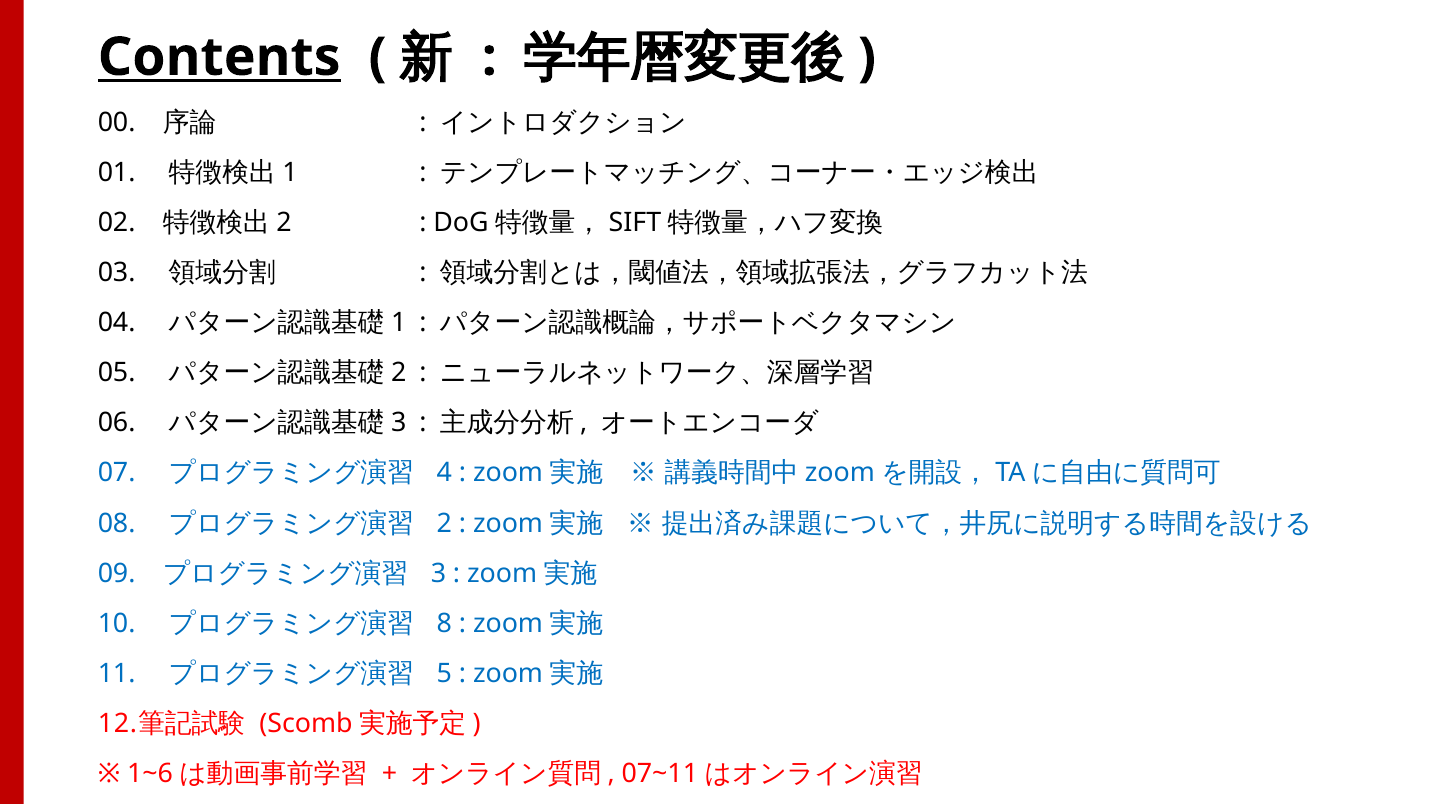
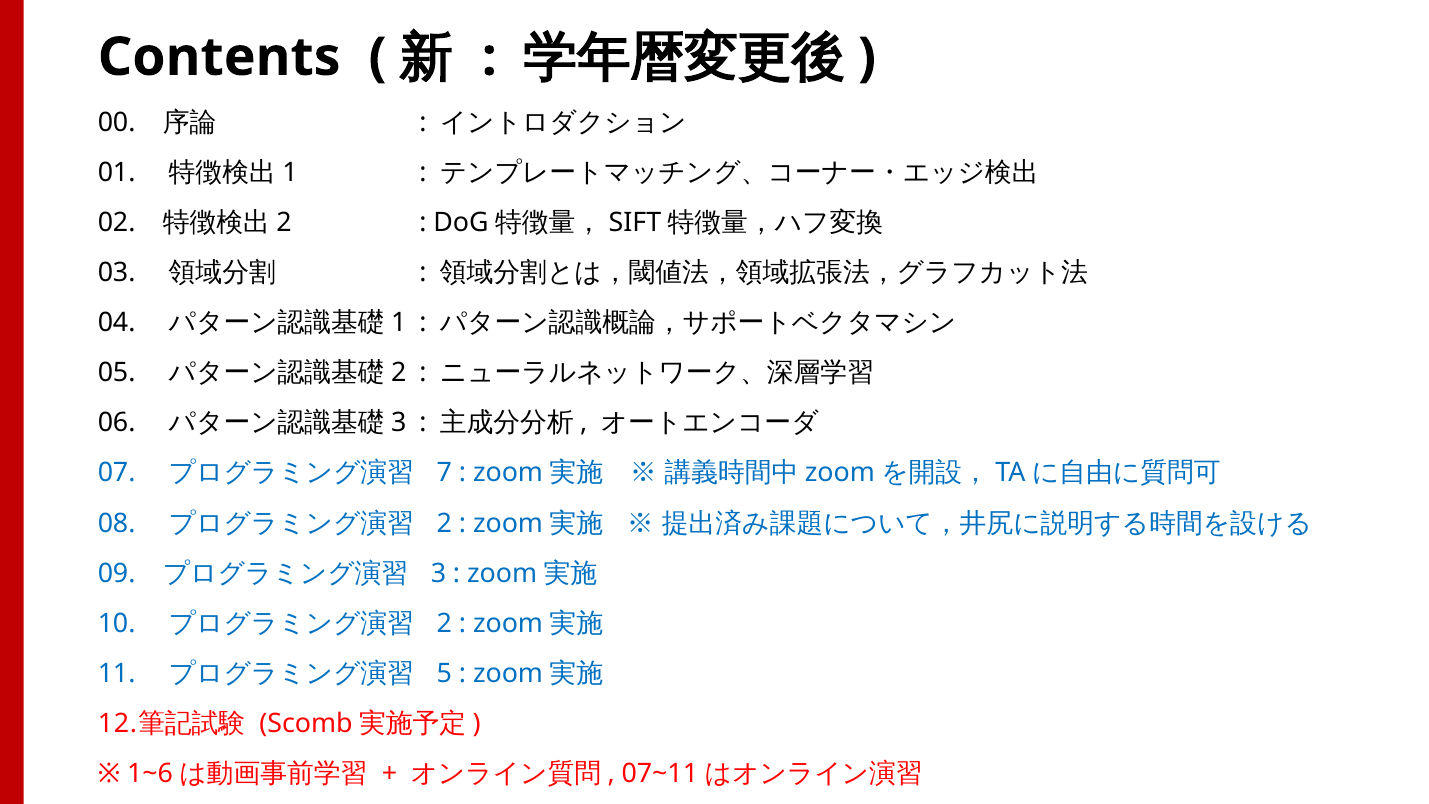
Contents underline: present -> none (219, 57)
4: 4 -> 7 (444, 473)
8: 8 -> 2 (444, 623)
